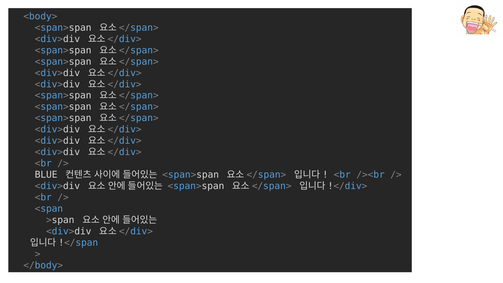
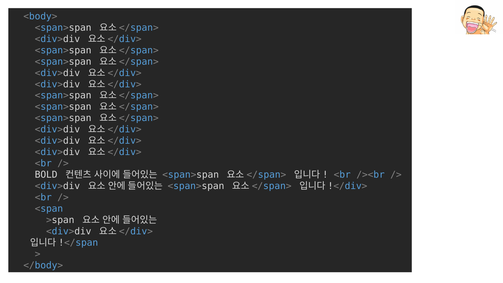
BLUE: BLUE -> BOLD (46, 175)
